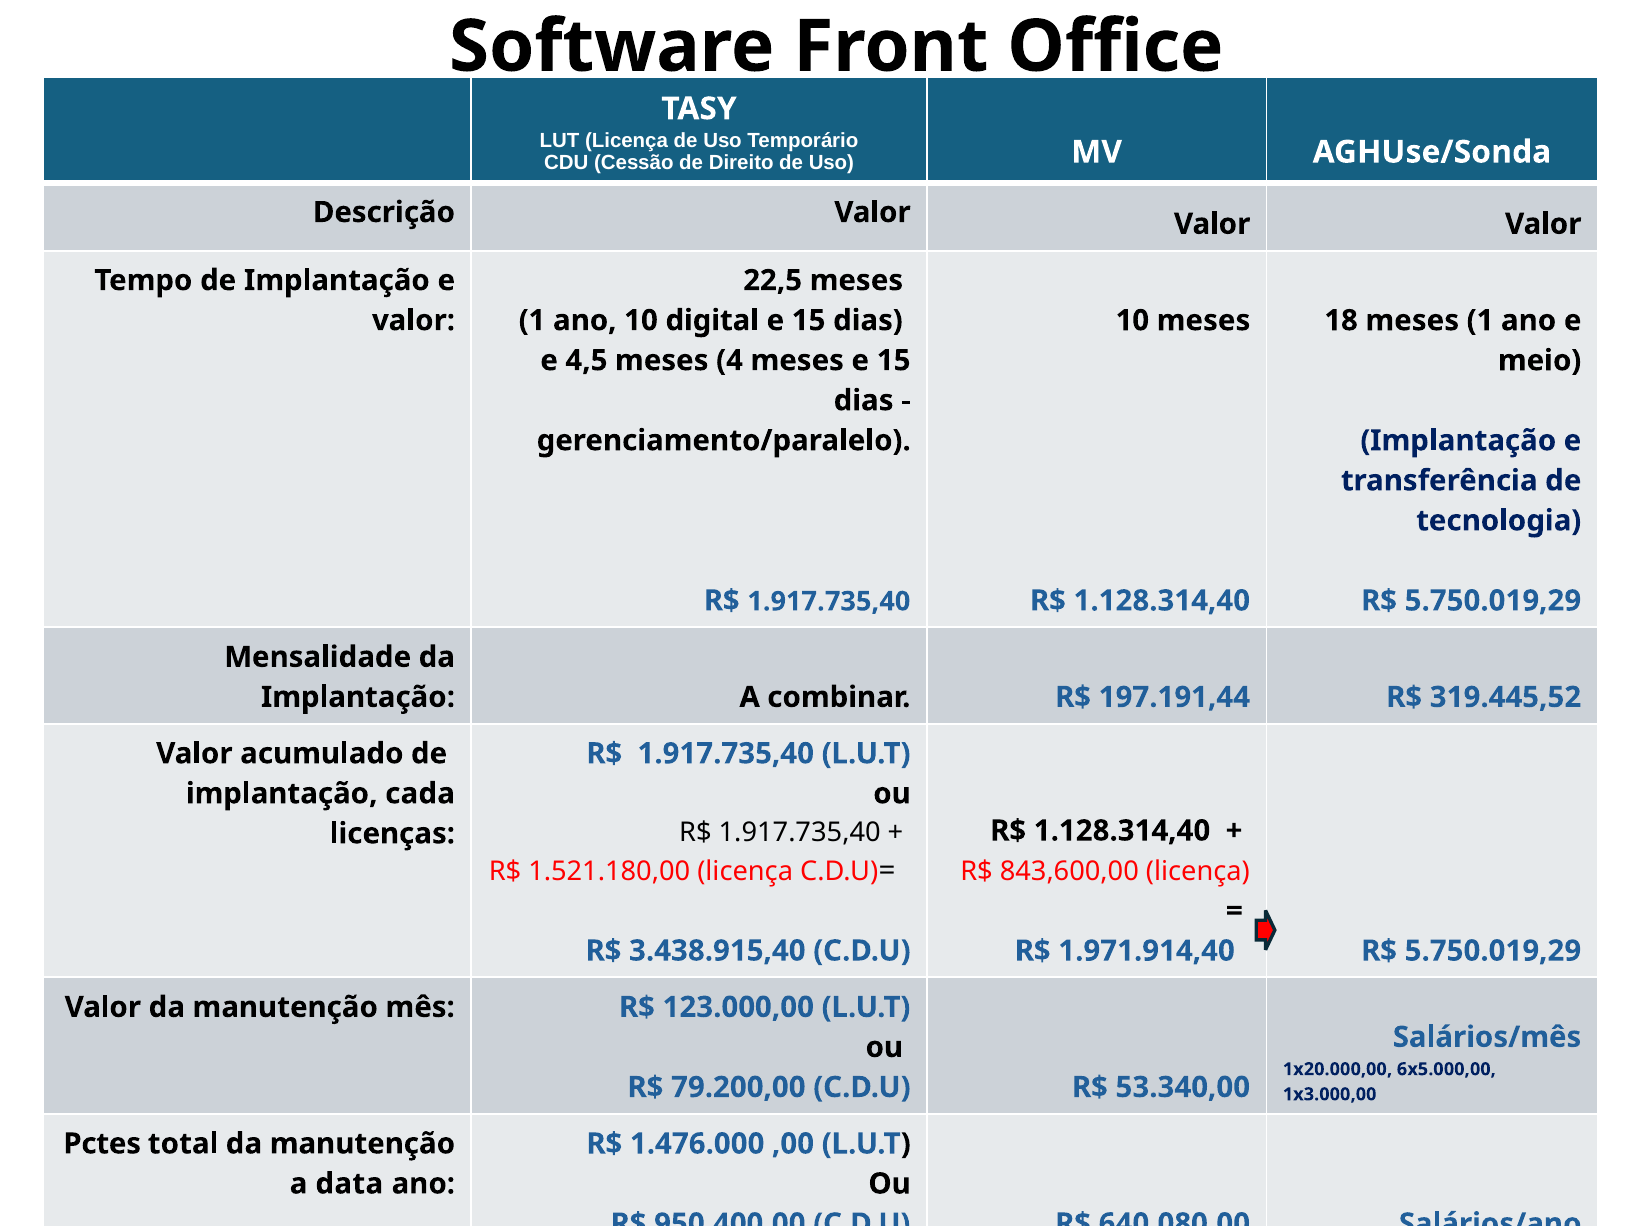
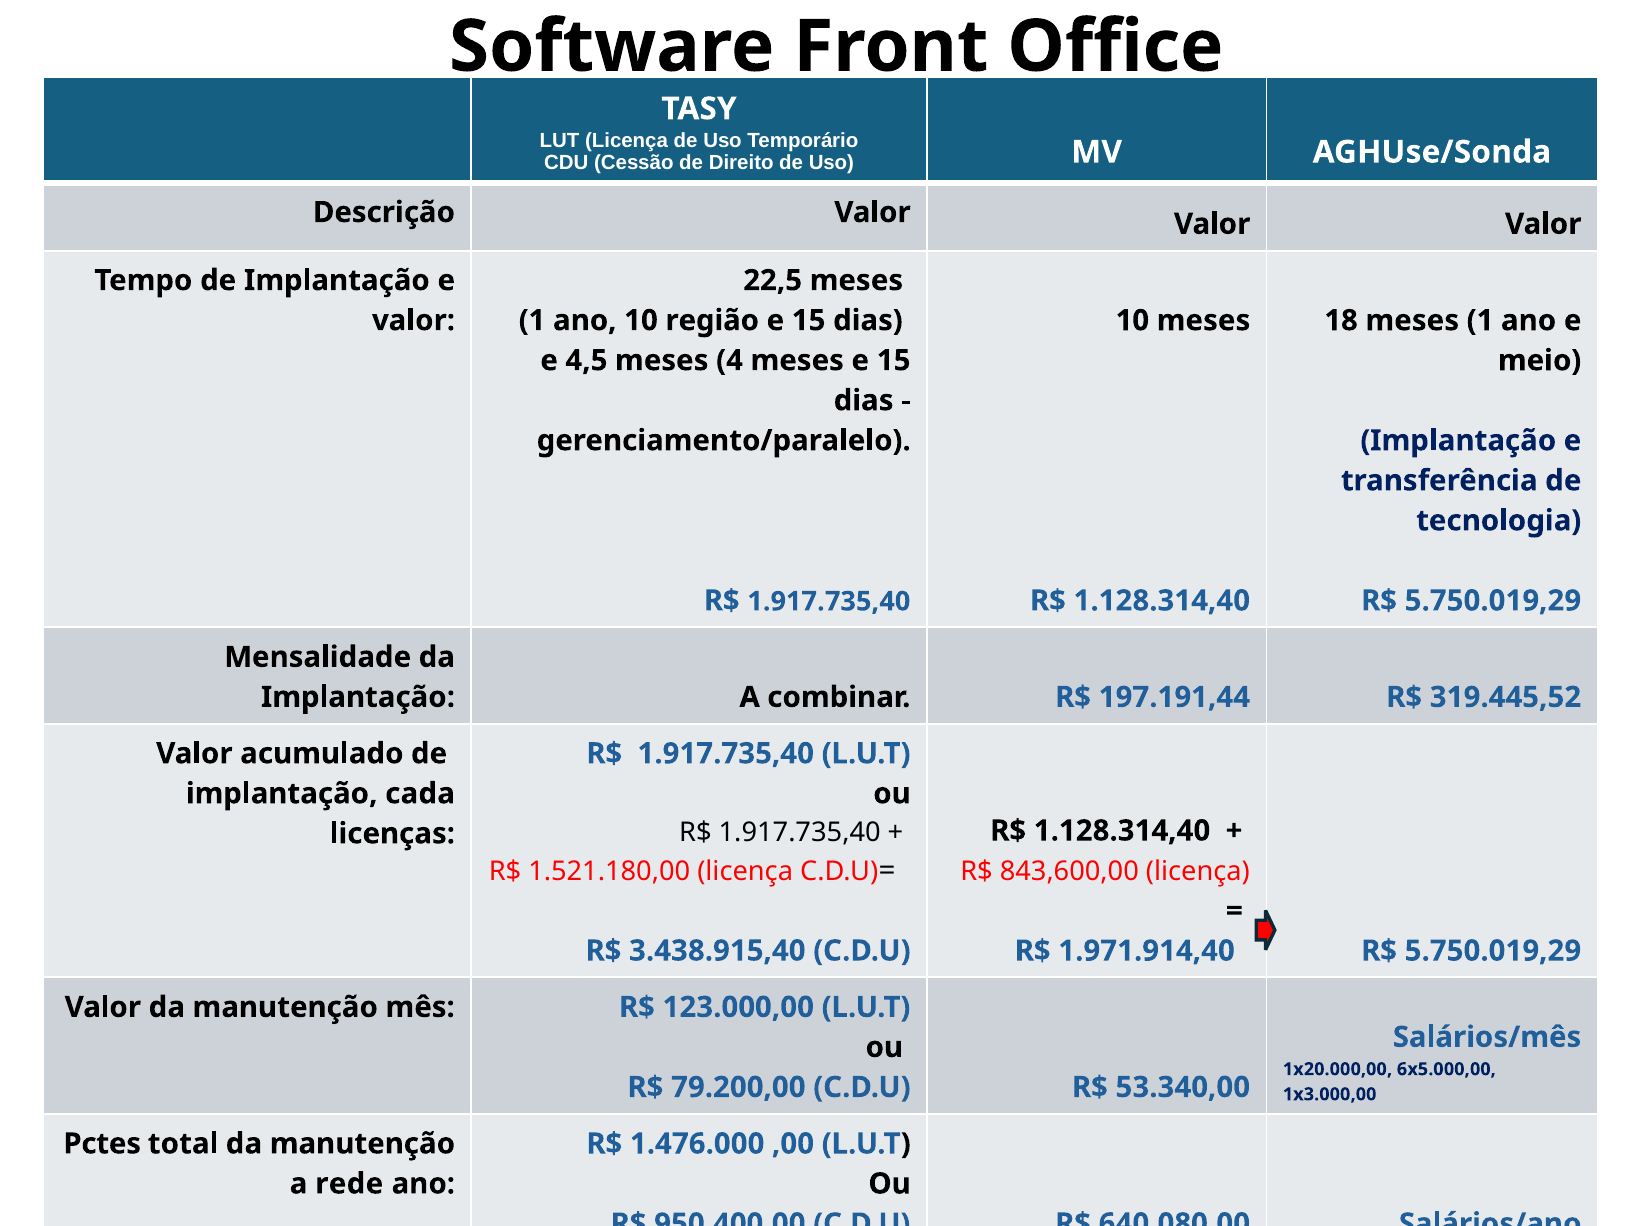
digital: digital -> região (712, 321)
data: data -> rede (349, 1184)
